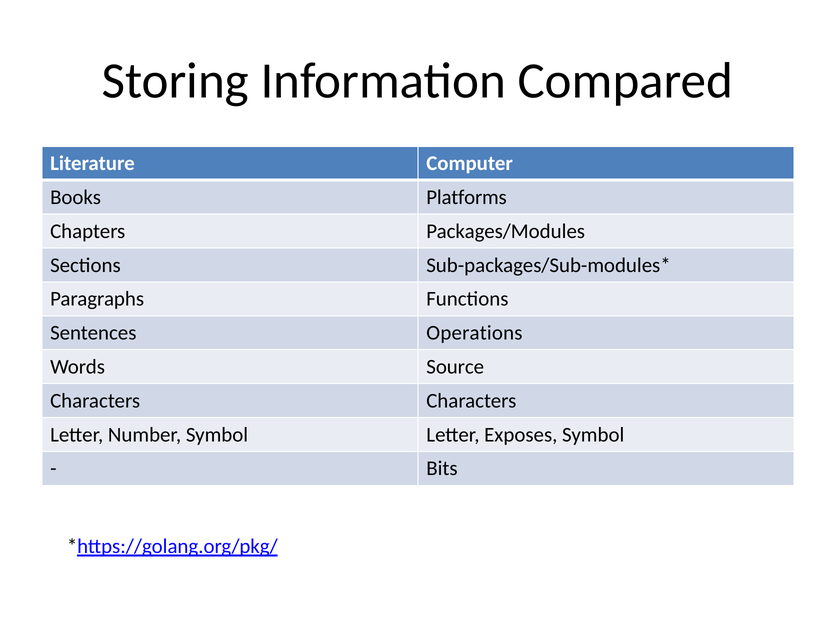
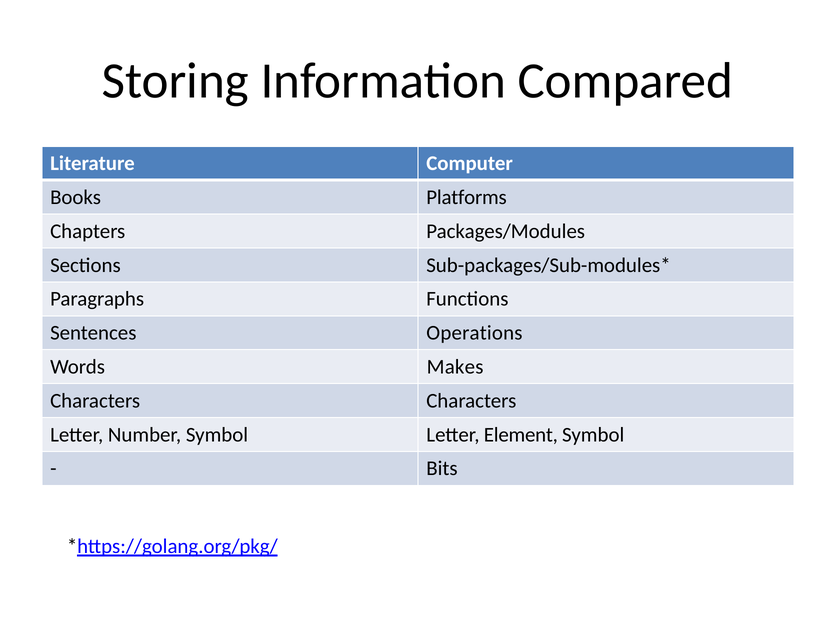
Source: Source -> Makes (455, 367)
Exposes: Exposes -> Element (521, 435)
